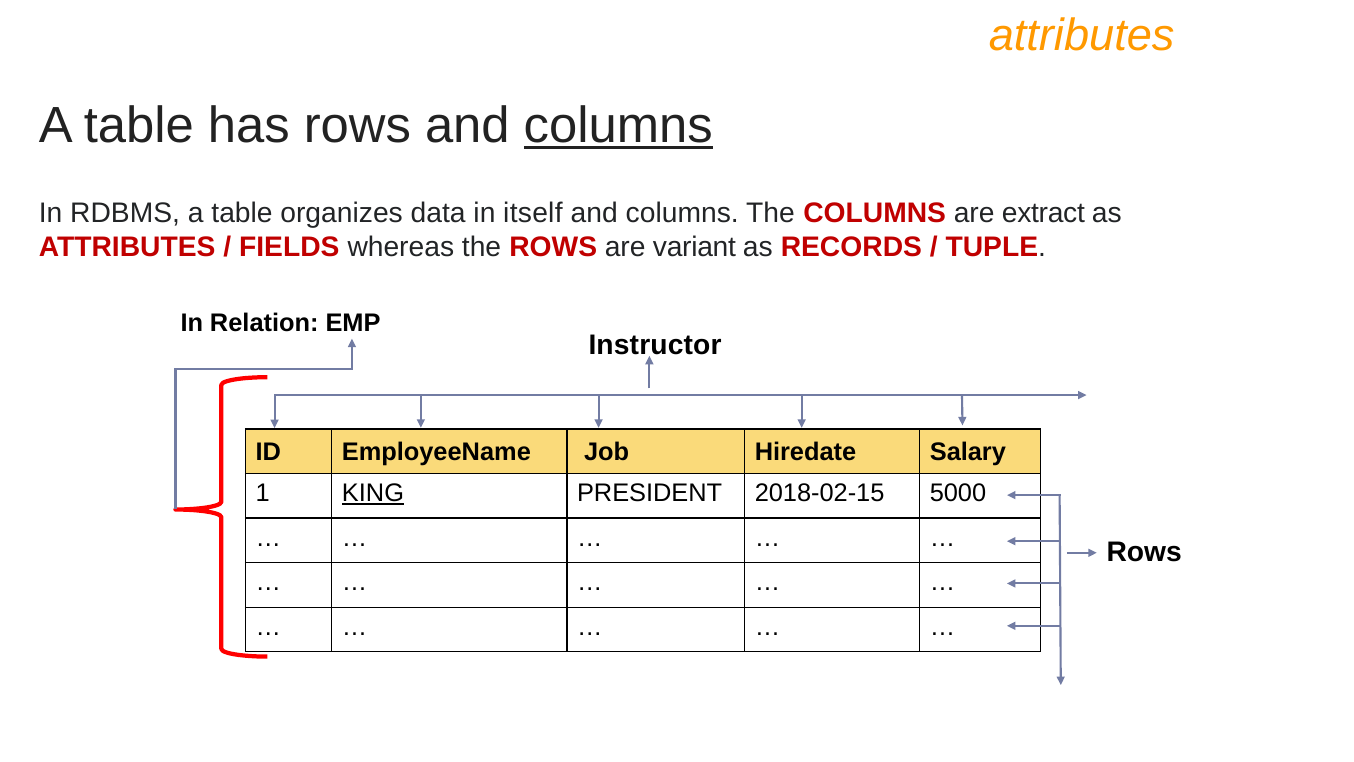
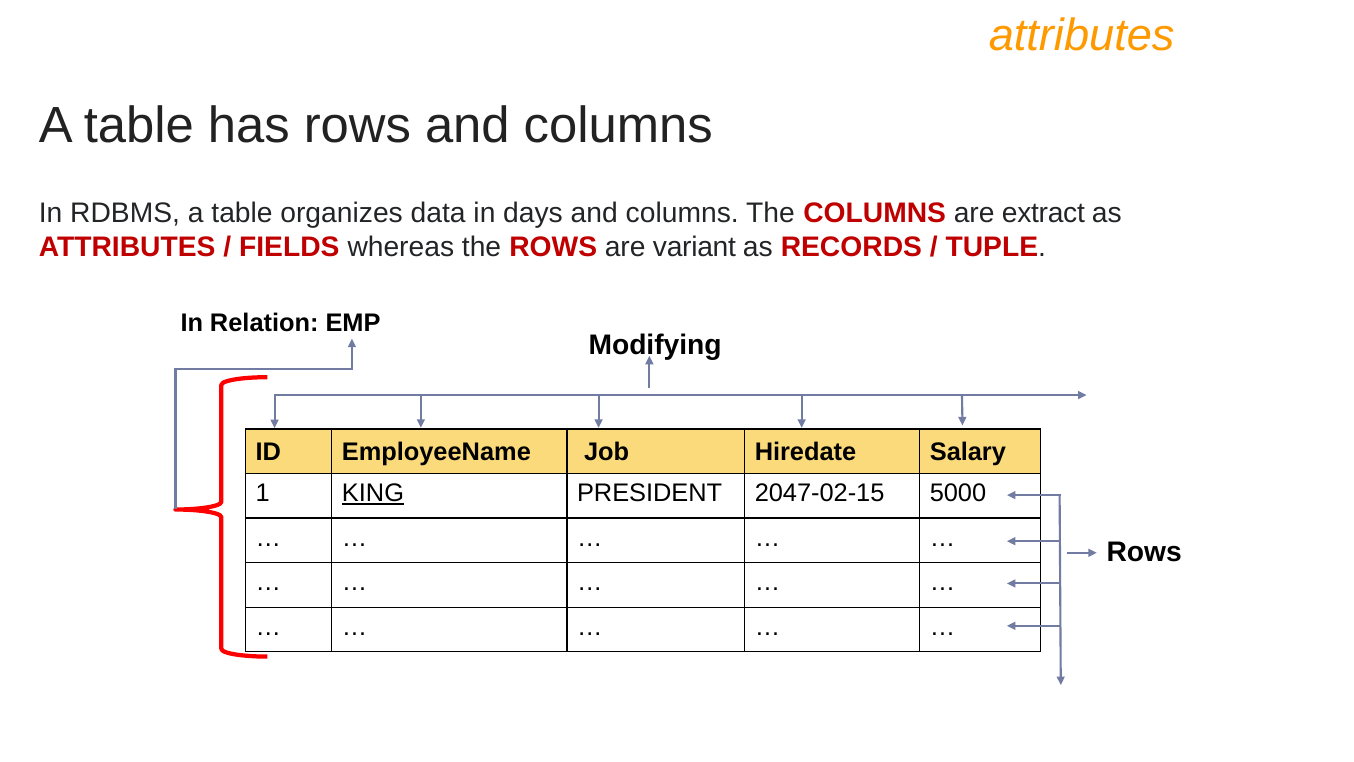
columns underline: present -> none (618, 125)
itself: itself -> days (533, 213)
Instructor: Instructor -> Modifying (655, 345)
2018-02-15: 2018-02-15 -> 2047-02-15 (820, 493)
